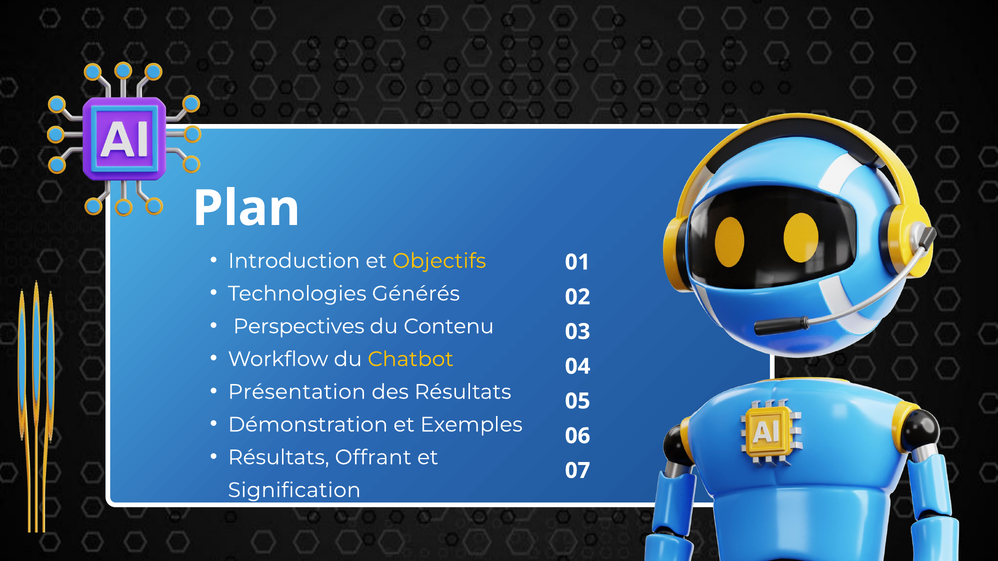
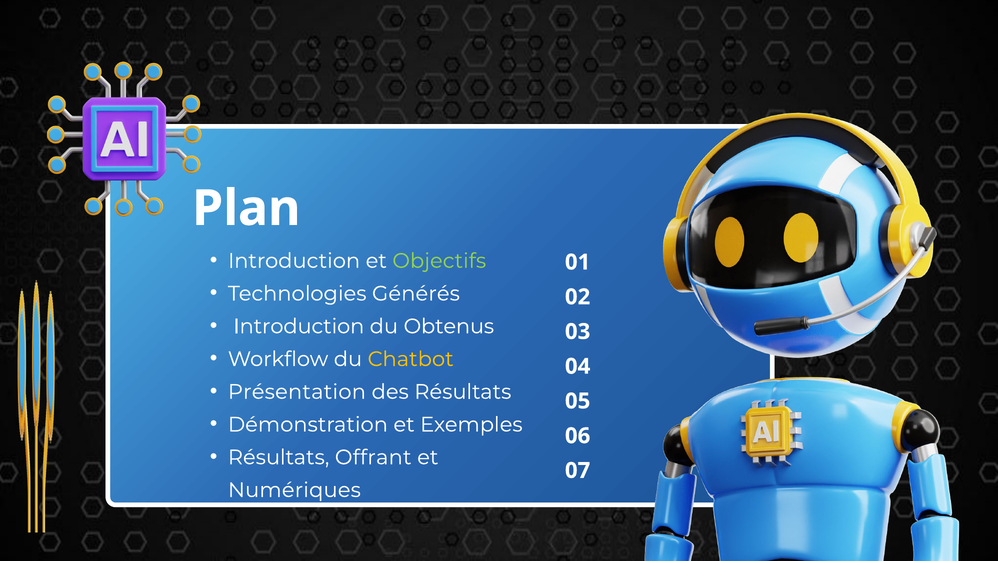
Objectifs colour: yellow -> light green (439, 261)
Perspectives: Perspectives -> Introduction (299, 327)
Contenu: Contenu -> Obtenus (449, 327)
Signification: Signification -> Numériques (294, 490)
